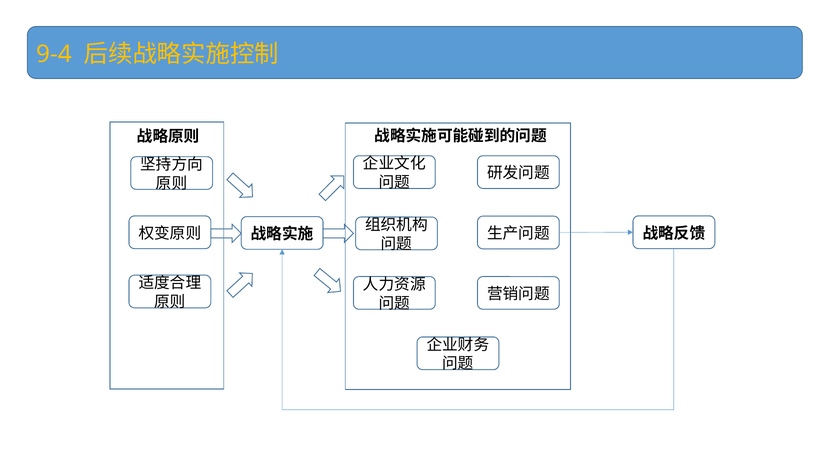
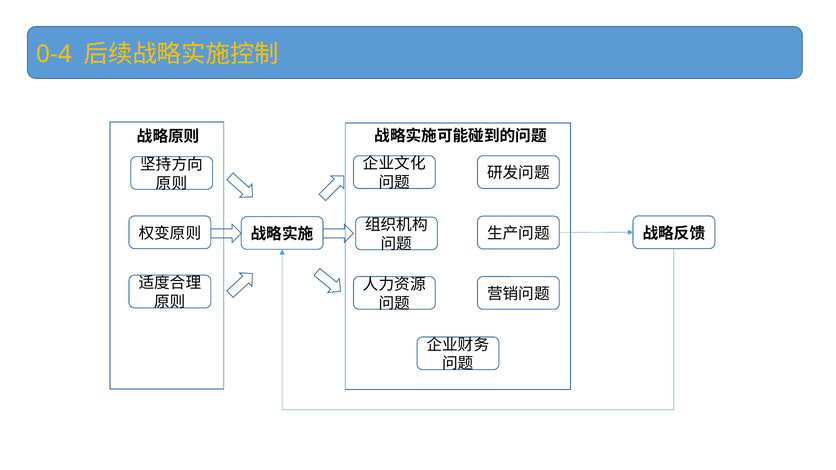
9-4: 9-4 -> 0-4 (54, 54)
